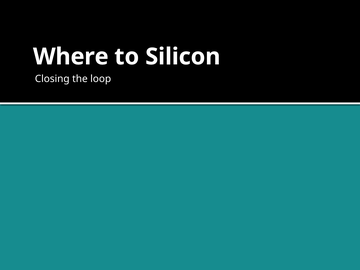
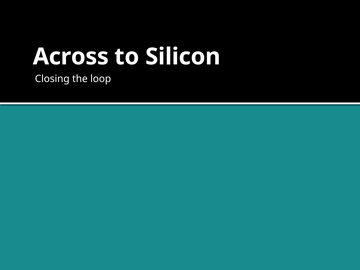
Where: Where -> Across (71, 57)
